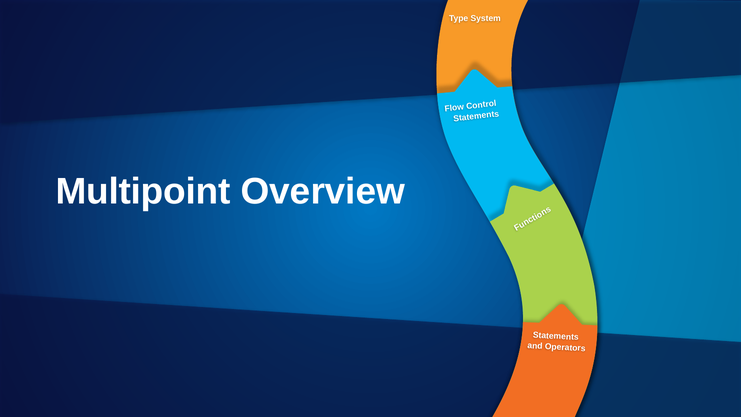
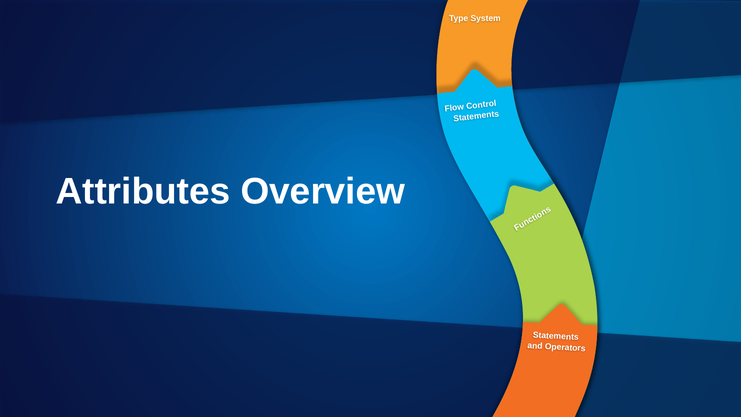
Multipoint: Multipoint -> Attributes (143, 191)
